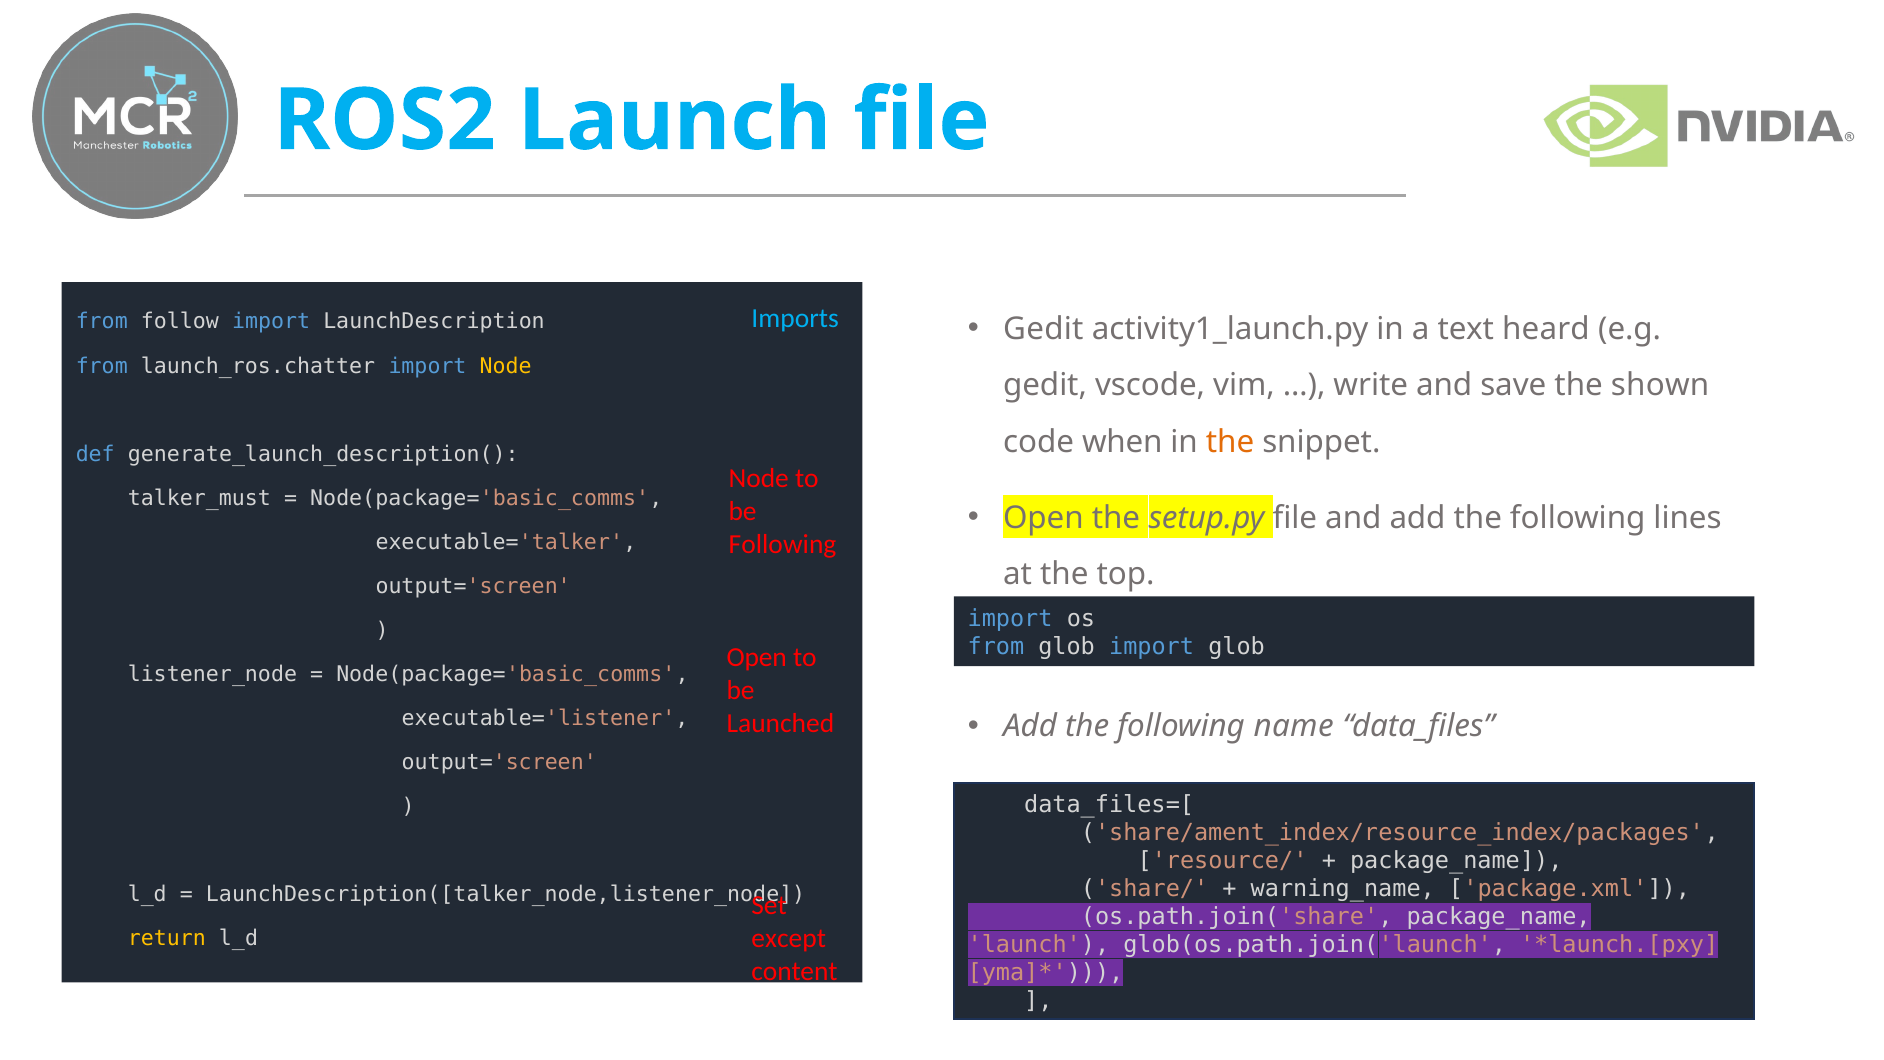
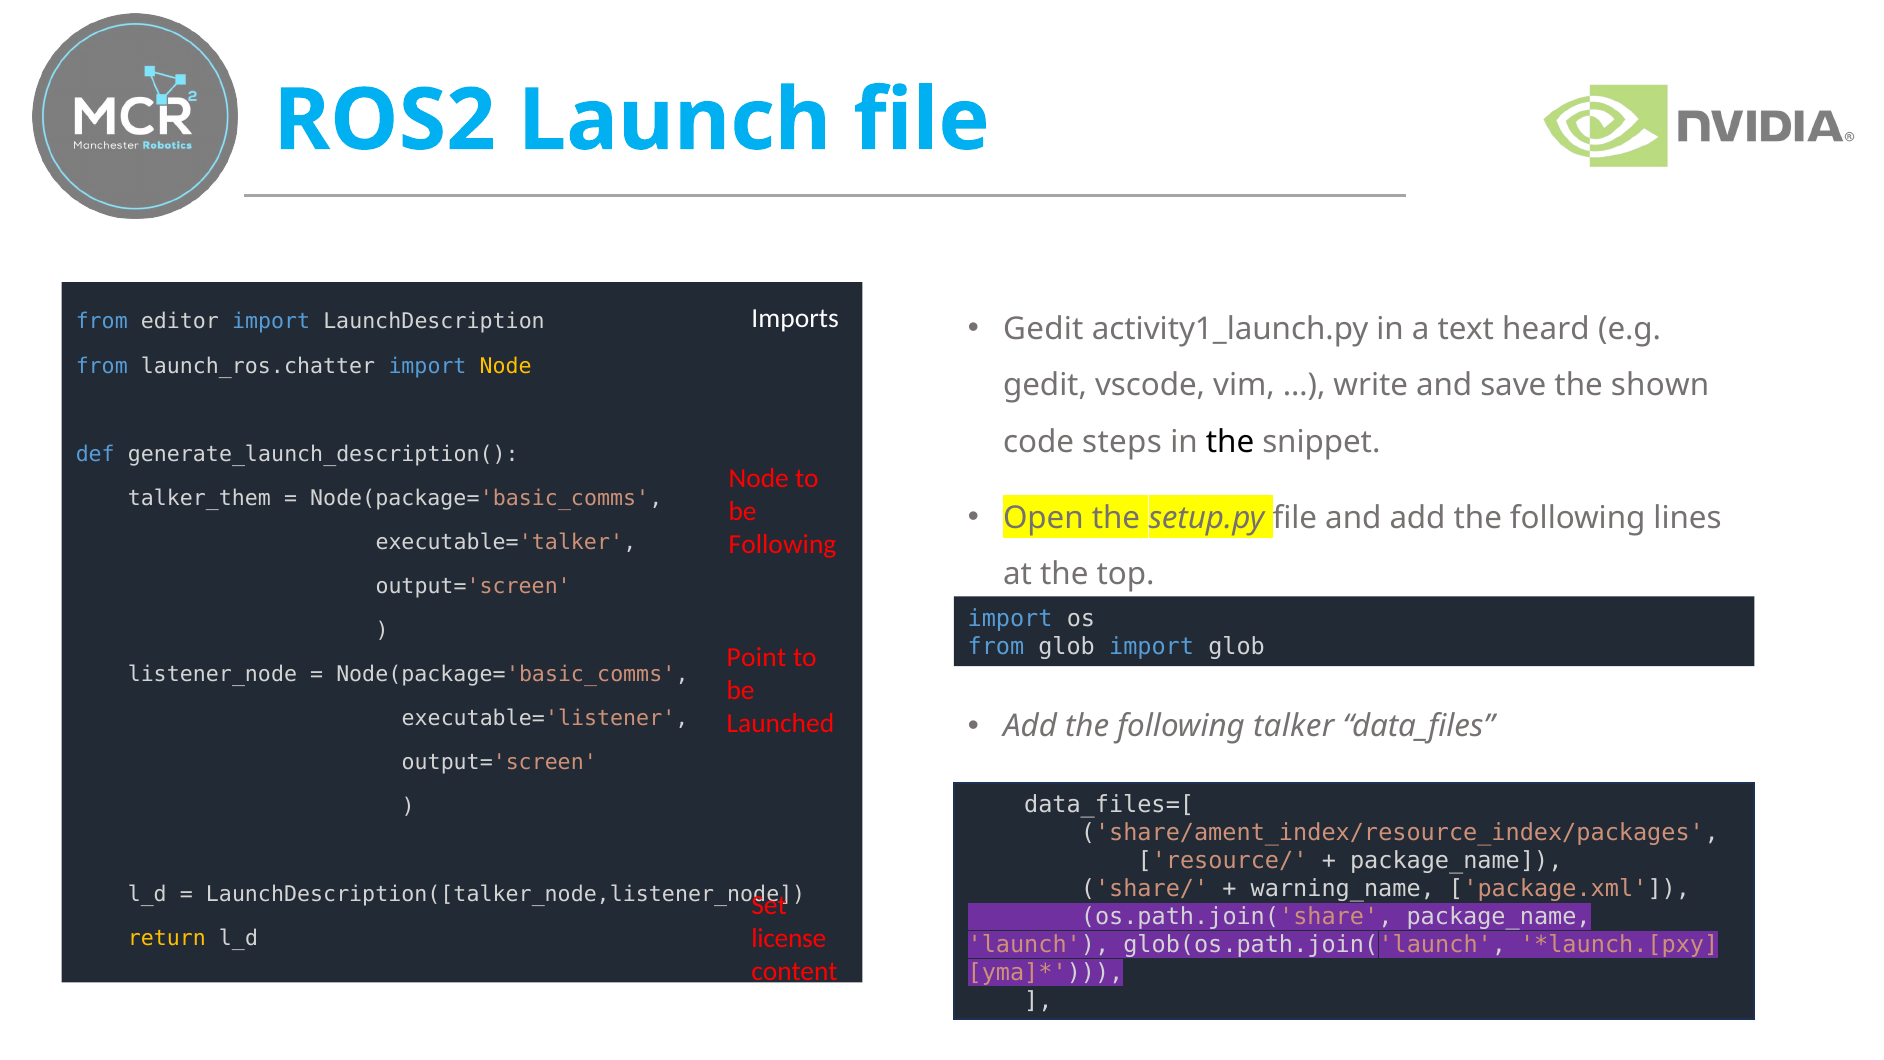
Imports colour: light blue -> white (795, 319)
follow: follow -> editor (180, 322)
when: when -> steps (1122, 442)
the colour: orange -> black (1230, 442)
talker_must: talker_must -> talker_them (199, 498)
Open: Open -> Point (757, 658)
name: name -> talker (1294, 726)
except: except -> license (789, 938)
